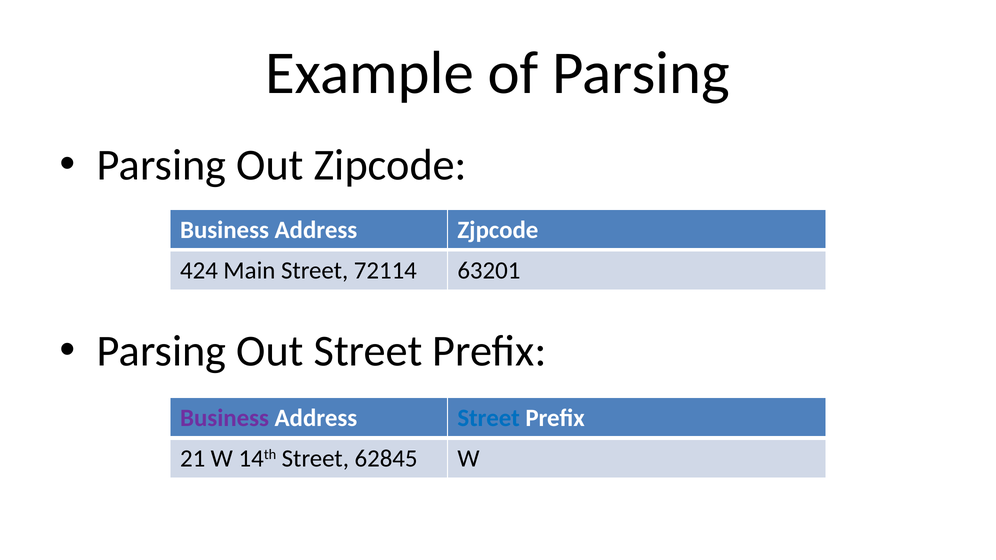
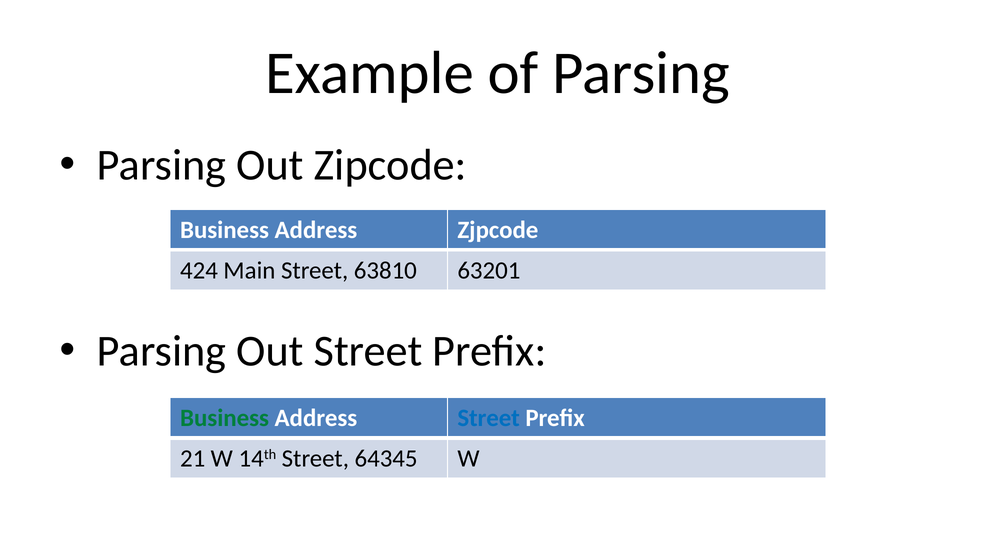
72114: 72114 -> 63810 (385, 270)
Business colour: purple -> green (225, 418)
62845: 62845 -> 64345 (386, 459)
